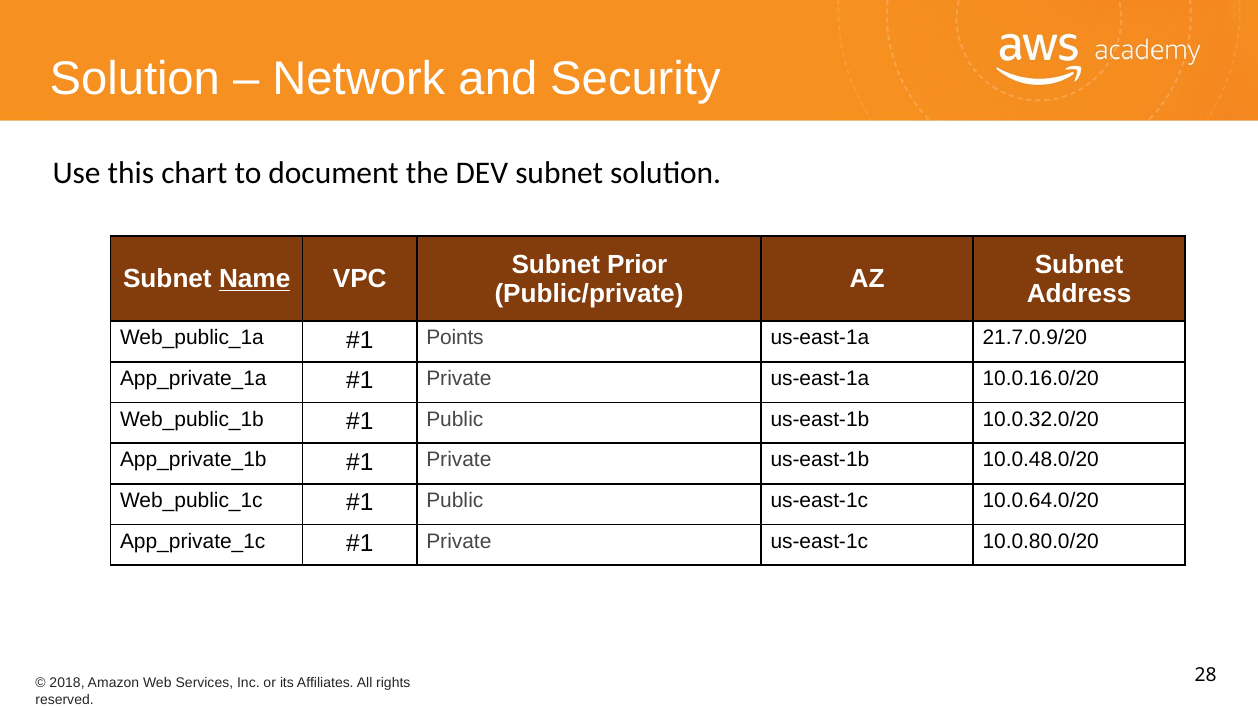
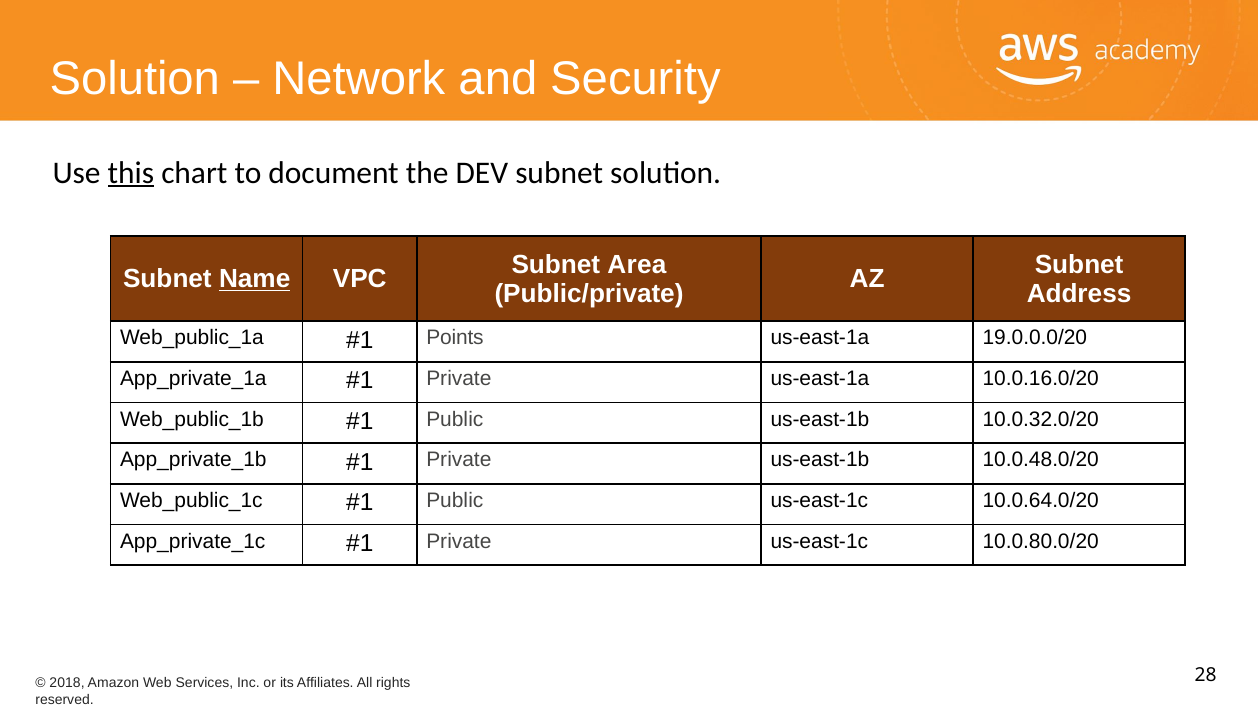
this underline: none -> present (131, 173)
Prior: Prior -> Area (637, 264)
21.7.0.9/20: 21.7.0.9/20 -> 19.0.0.0/20 (1035, 338)
